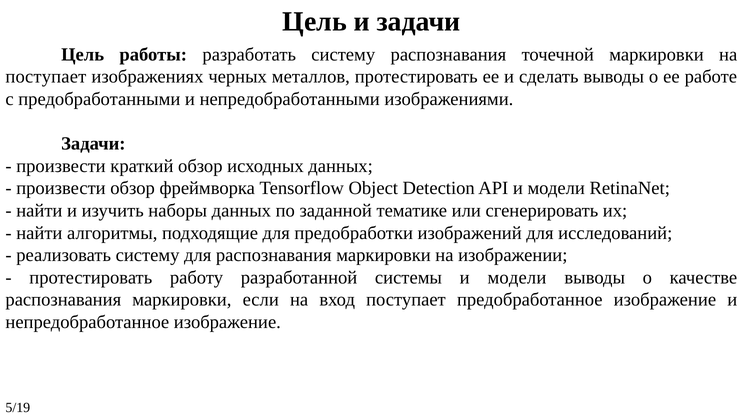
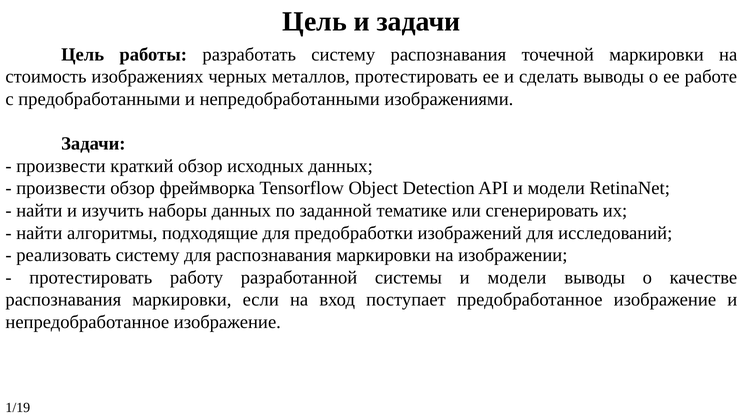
поступает: поступает -> стоимость (46, 77)
5/19: 5/19 -> 1/19 (18, 407)
